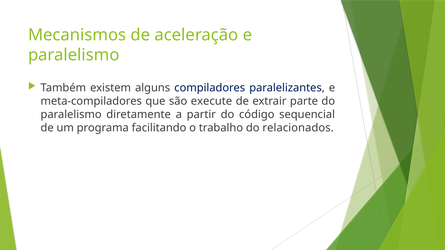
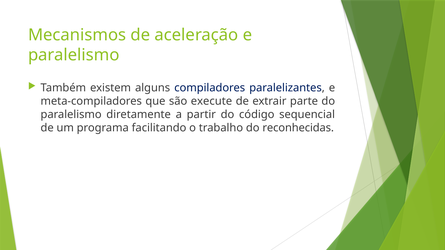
relacionados: relacionados -> reconhecidas (298, 128)
